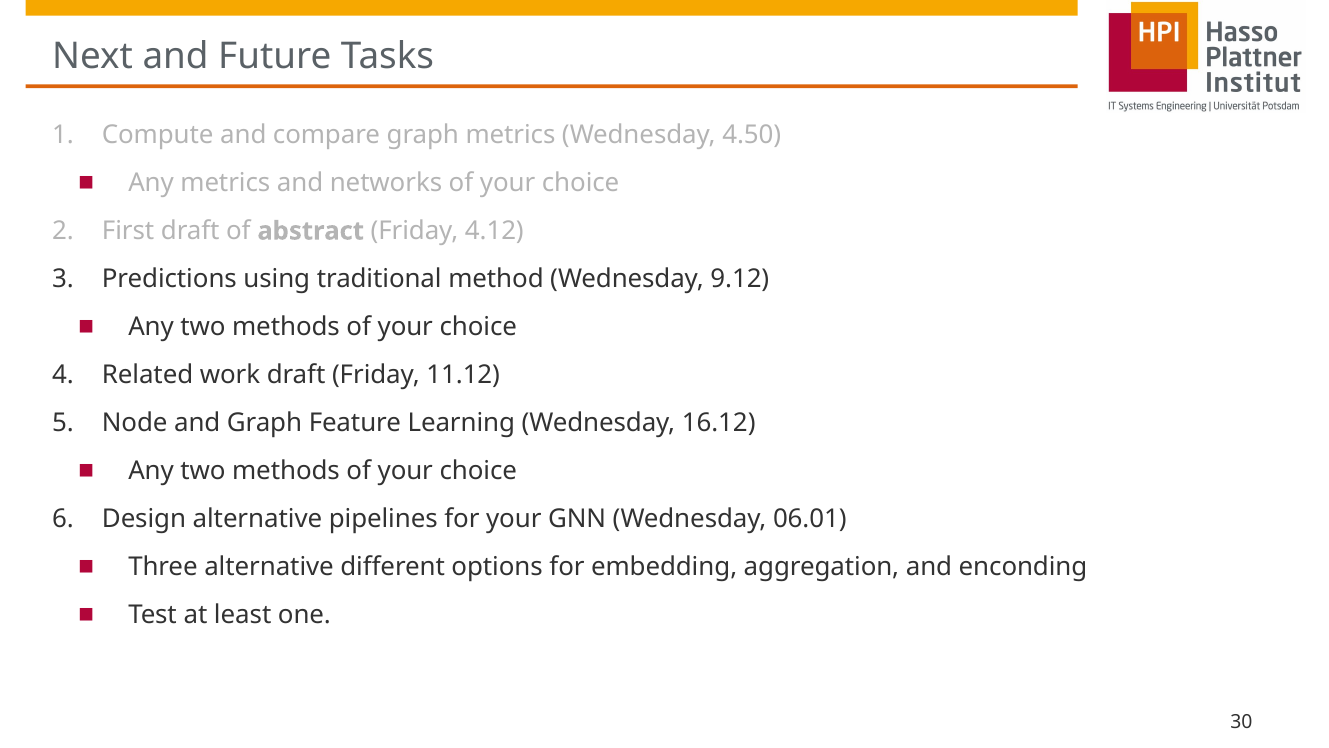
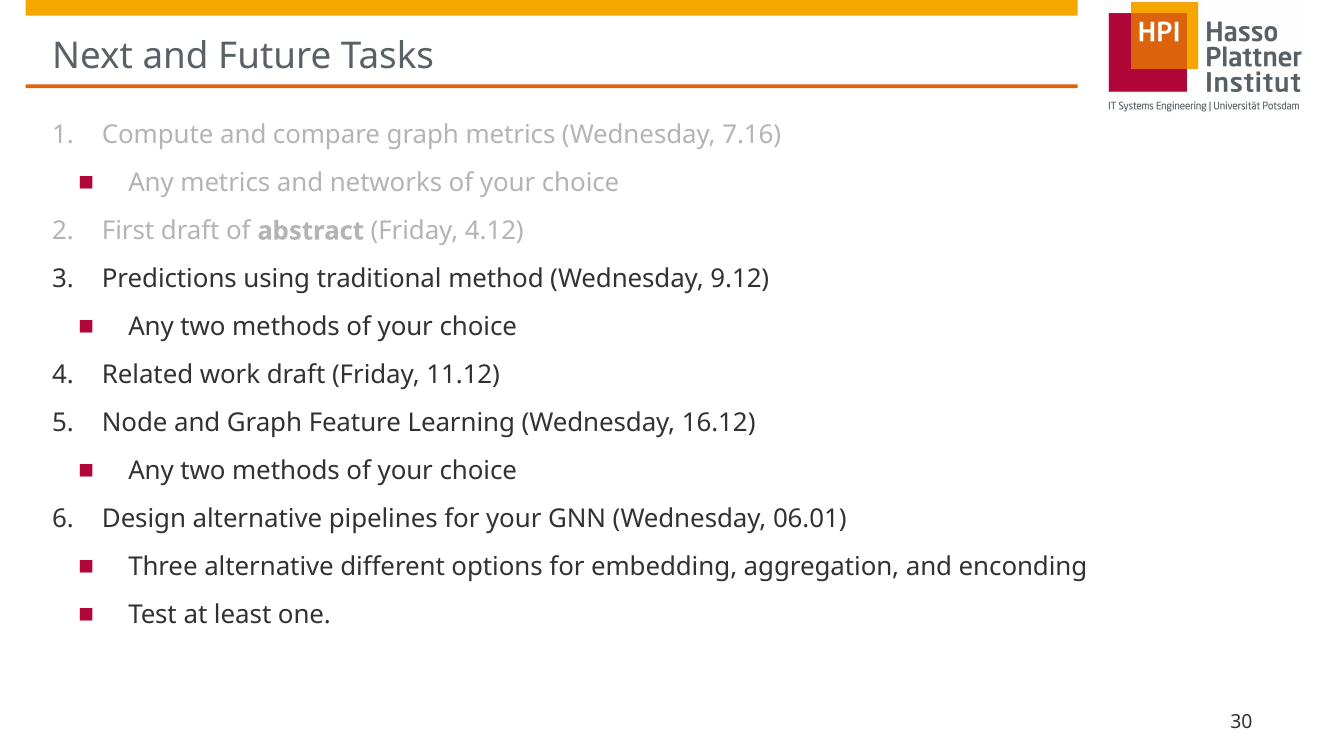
4.50: 4.50 -> 7.16 (752, 135)
